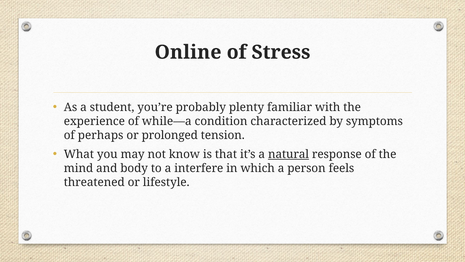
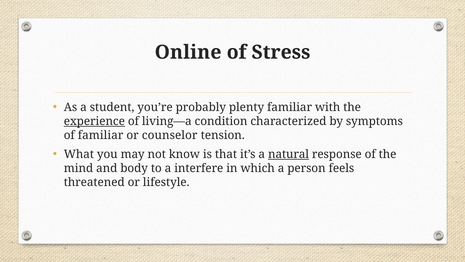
experience underline: none -> present (94, 121)
while—a: while—a -> living—a (167, 121)
of perhaps: perhaps -> familiar (101, 135)
prolonged: prolonged -> counselor (170, 135)
